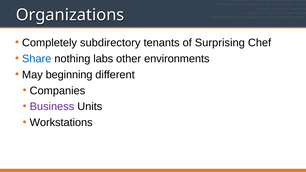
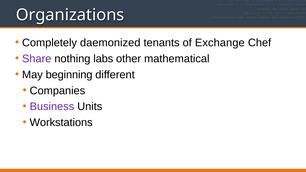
subdirectory: subdirectory -> daemonized (110, 43)
Surprising: Surprising -> Exchange (220, 43)
Share colour: blue -> purple (37, 59)
environments: environments -> mathematical (177, 59)
